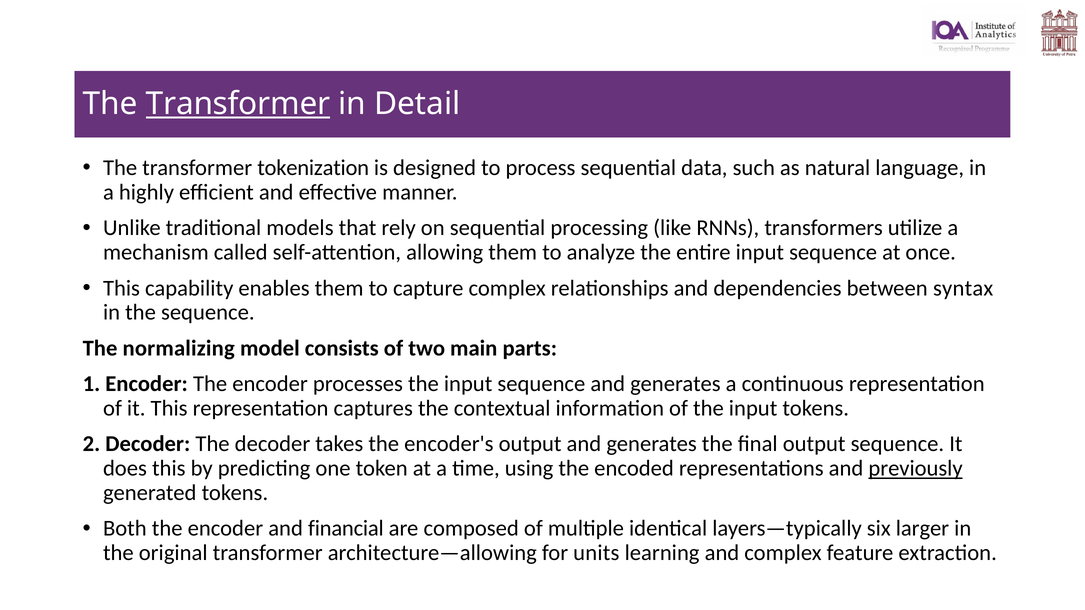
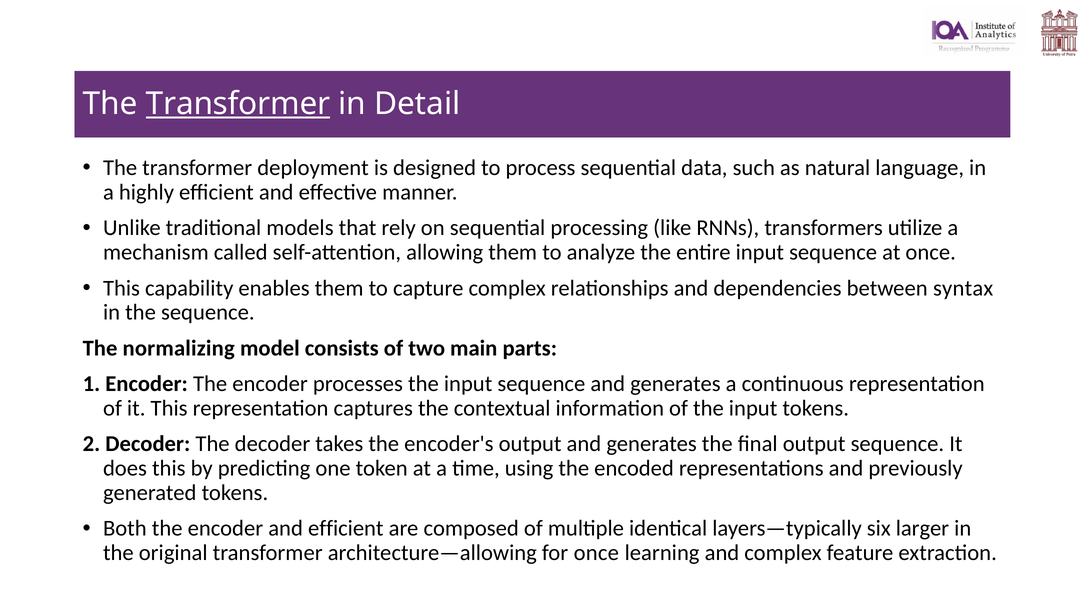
tokenization: tokenization -> deployment (313, 168)
previously underline: present -> none (916, 469)
and financial: financial -> efficient (346, 529)
for units: units -> once (596, 553)
